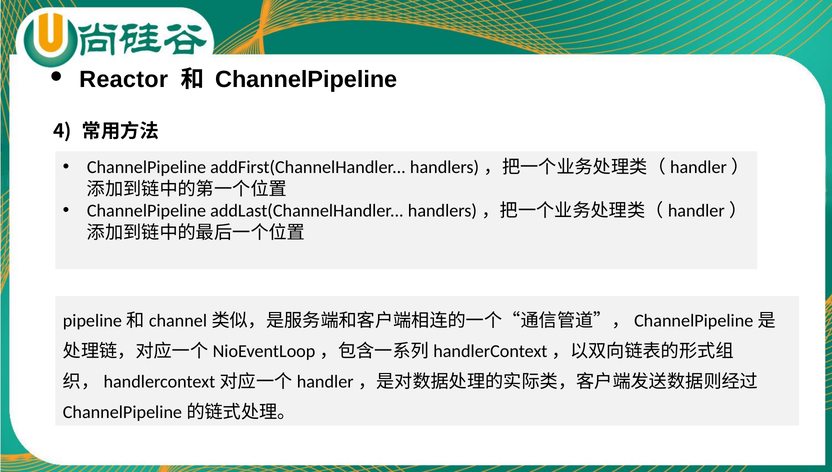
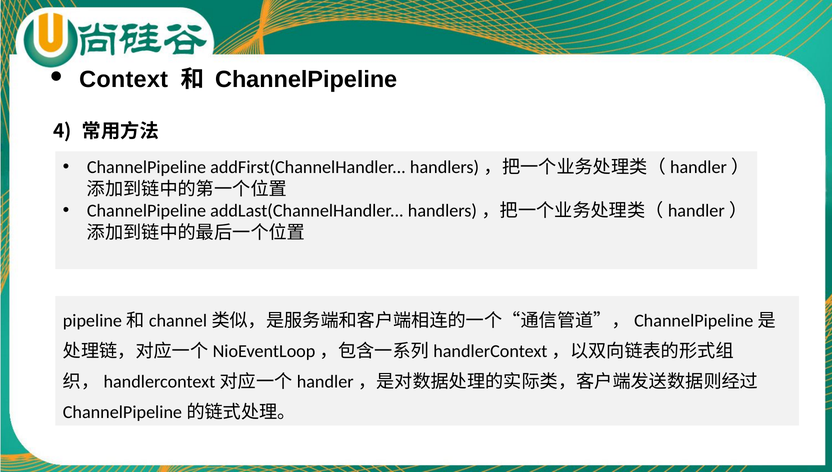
Reactor: Reactor -> Context (124, 80)
